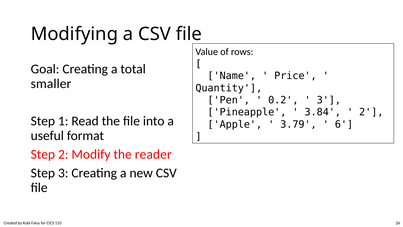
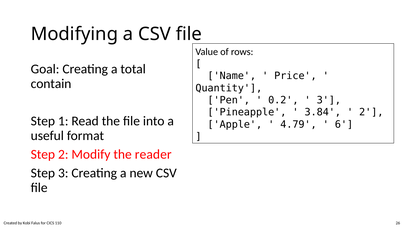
smaller: smaller -> contain (51, 84)
3.79: 3.79 -> 4.79 (298, 124)
